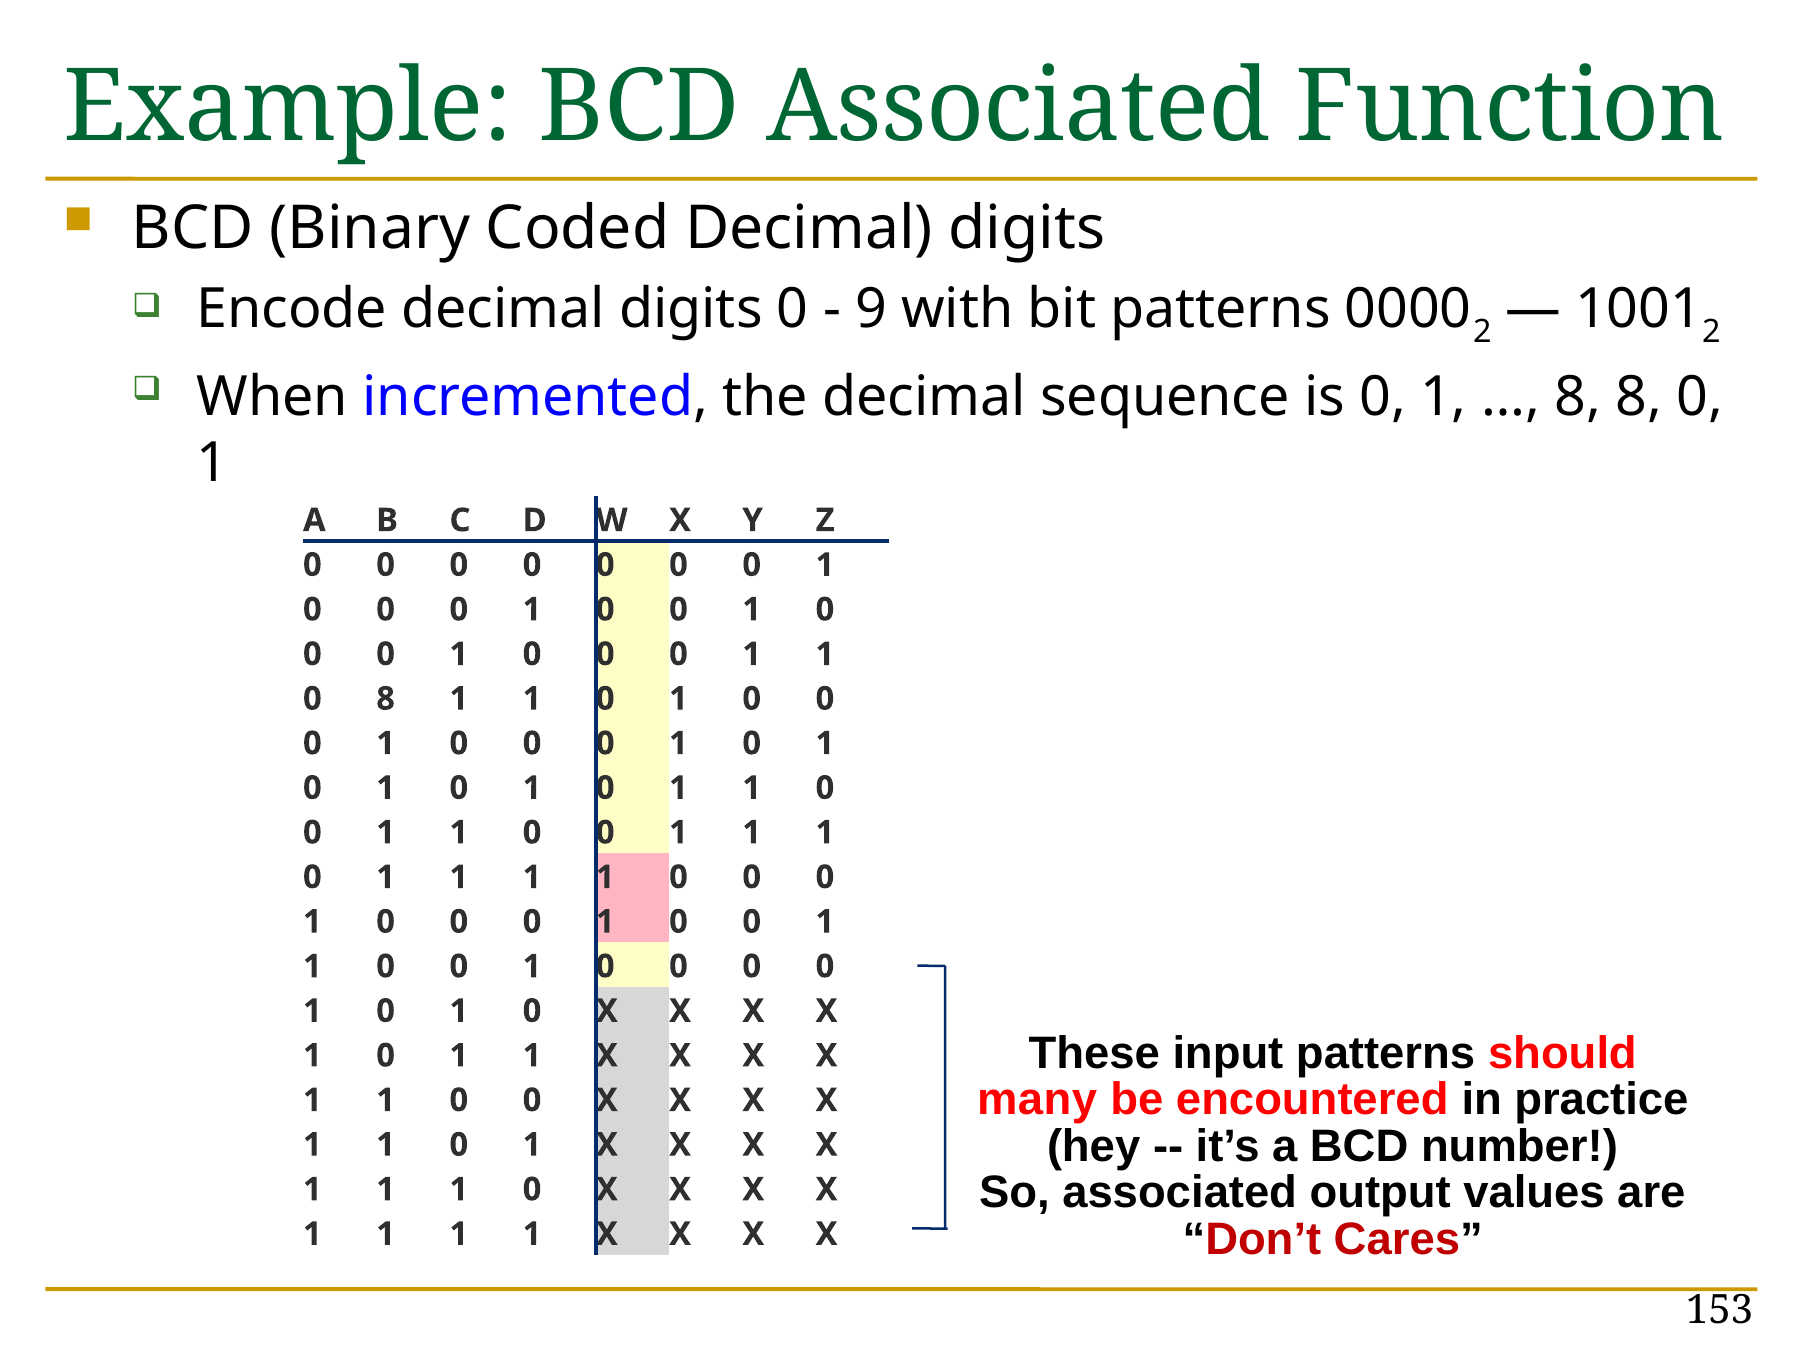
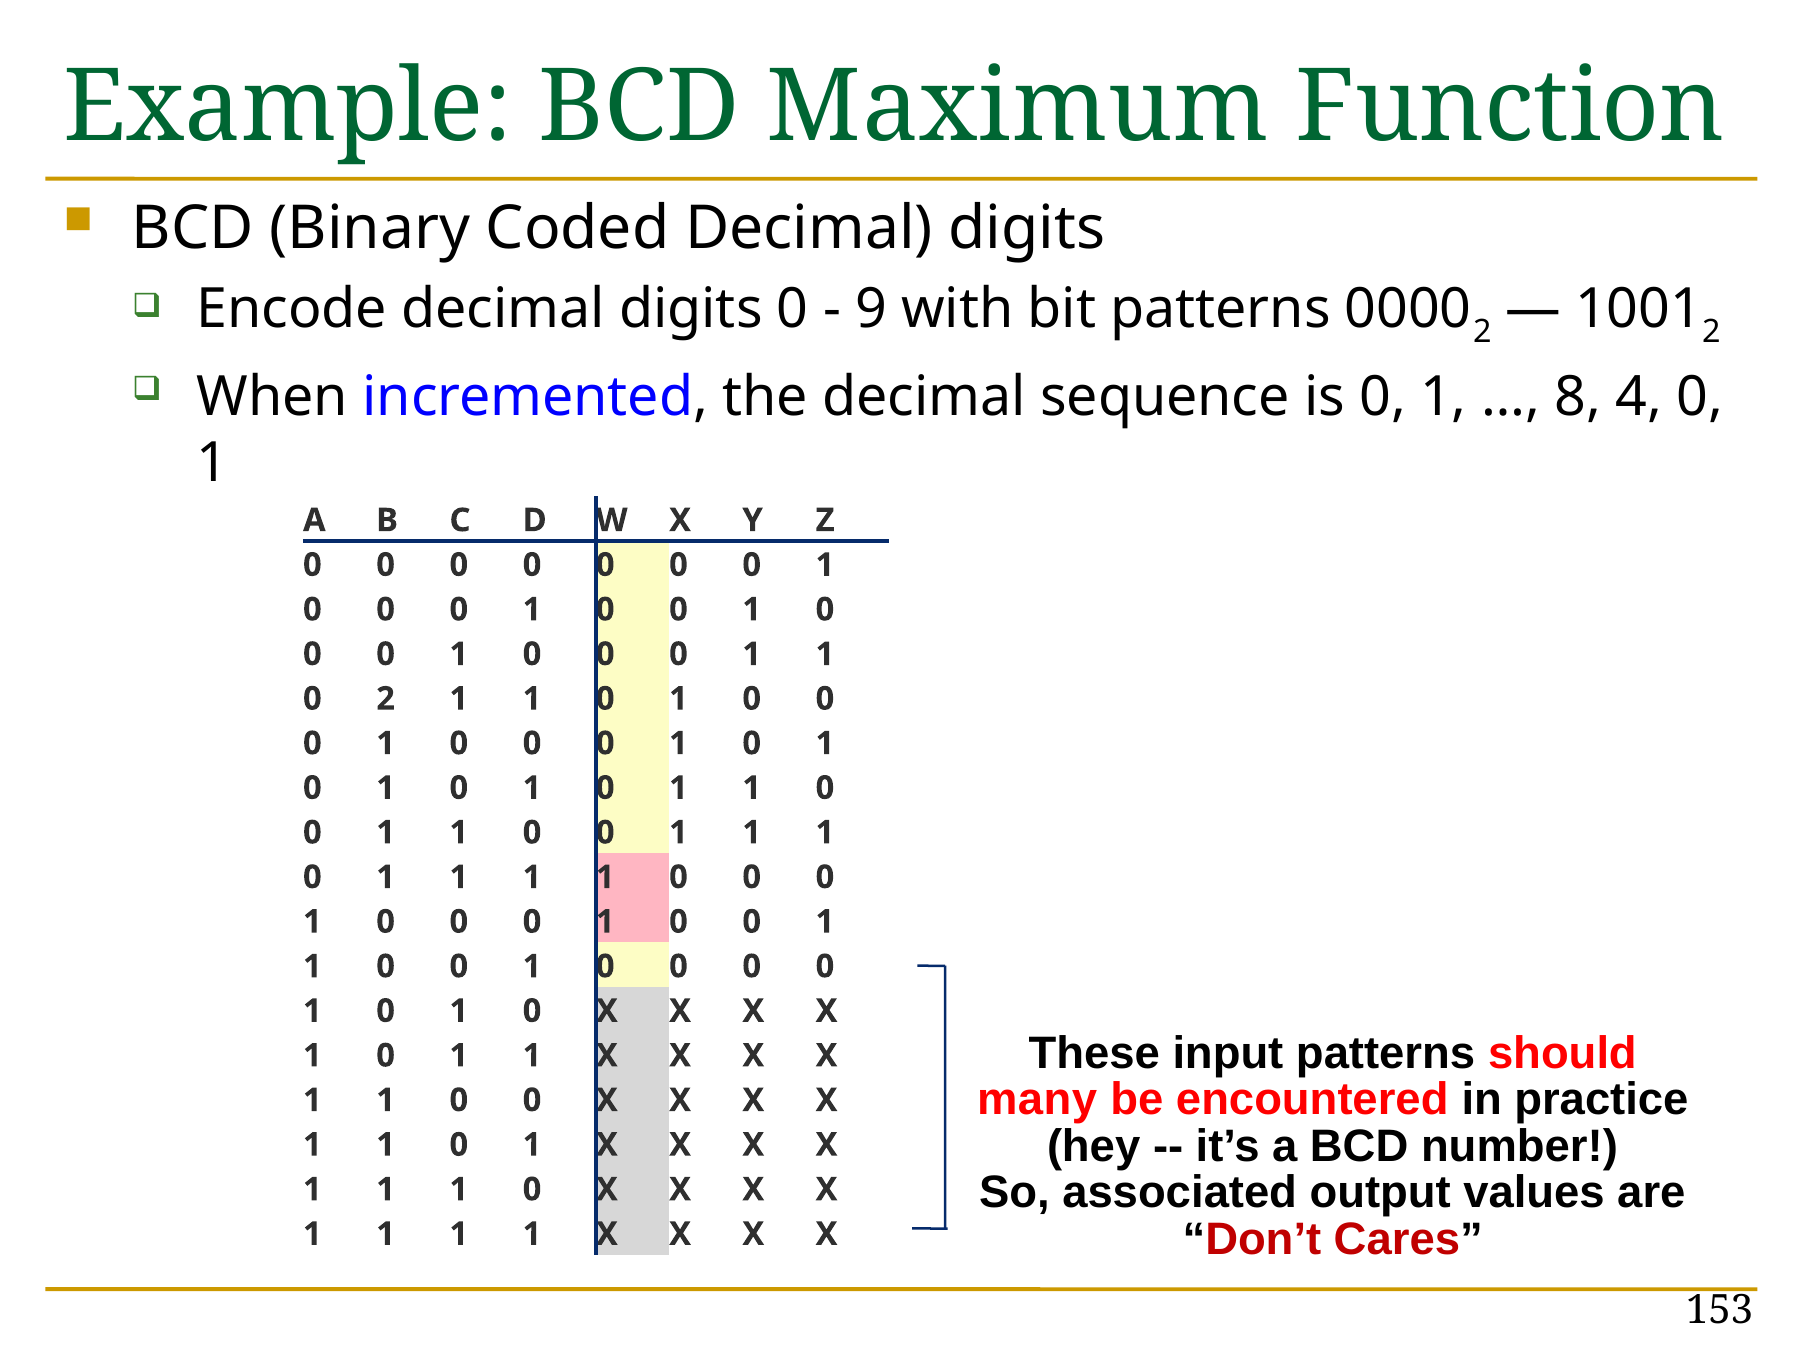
BCD Associated: Associated -> Maximum (1018, 107)
8 8: 8 -> 4 (1639, 397)
0 8: 8 -> 2 (386, 699)
